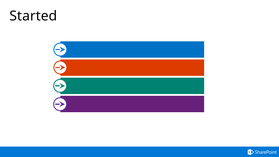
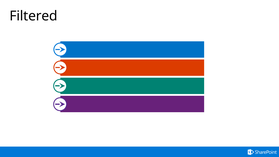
Started: Started -> Filtered (33, 16)
